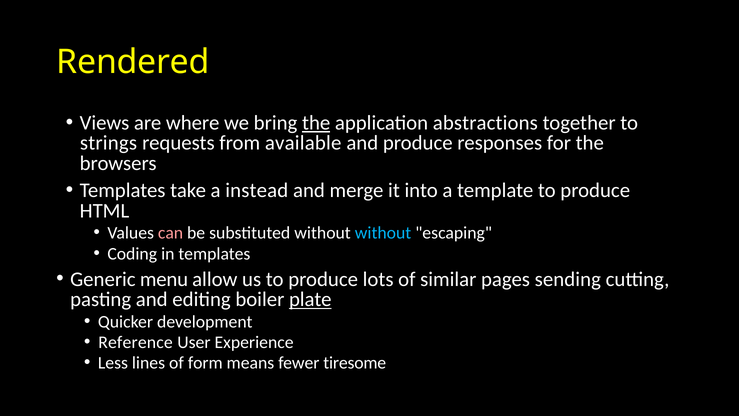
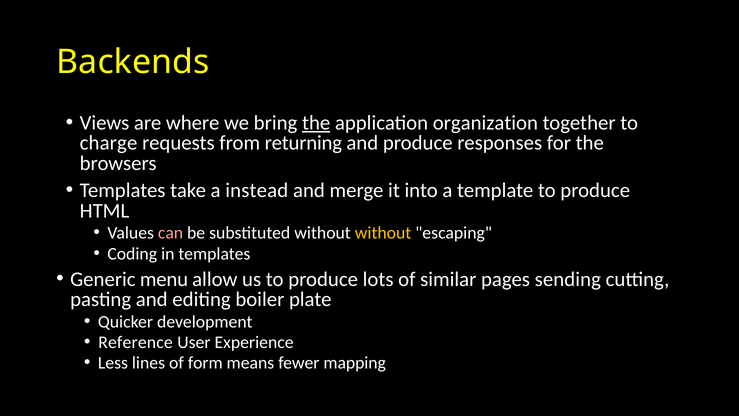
Rendered: Rendered -> Backends (133, 62)
abstractions: abstractions -> organization (485, 123)
strings: strings -> charge (109, 143)
available: available -> returning (303, 143)
without colour: light blue -> yellow (383, 233)
plate underline: present -> none (310, 299)
tiresome: tiresome -> mapping (355, 363)
